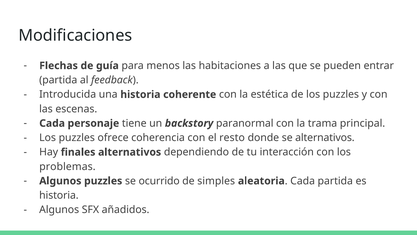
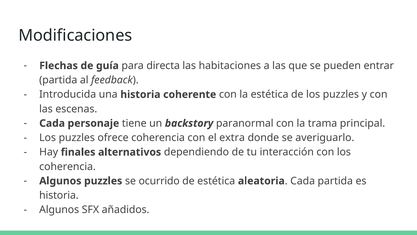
menos: menos -> directa (163, 66)
resto: resto -> extra (232, 137)
se alternativos: alternativos -> averiguarlo (325, 137)
problemas: problemas -> coherencia (67, 166)
de simples: simples -> estética (216, 181)
